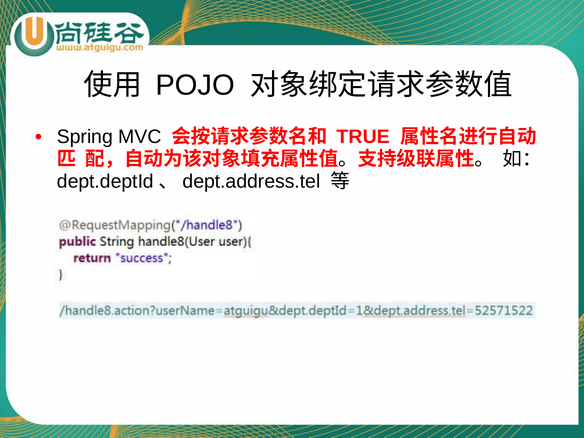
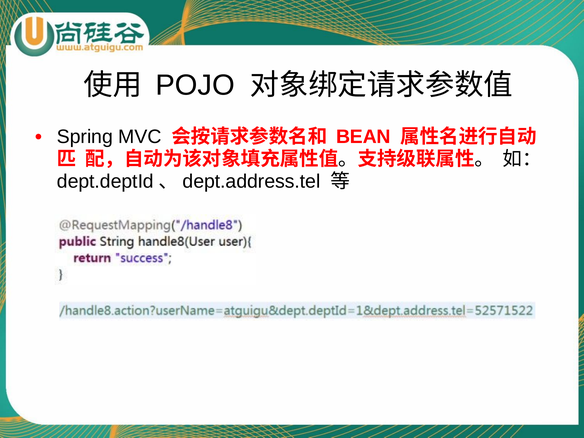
TRUE: TRUE -> BEAN (363, 137)
